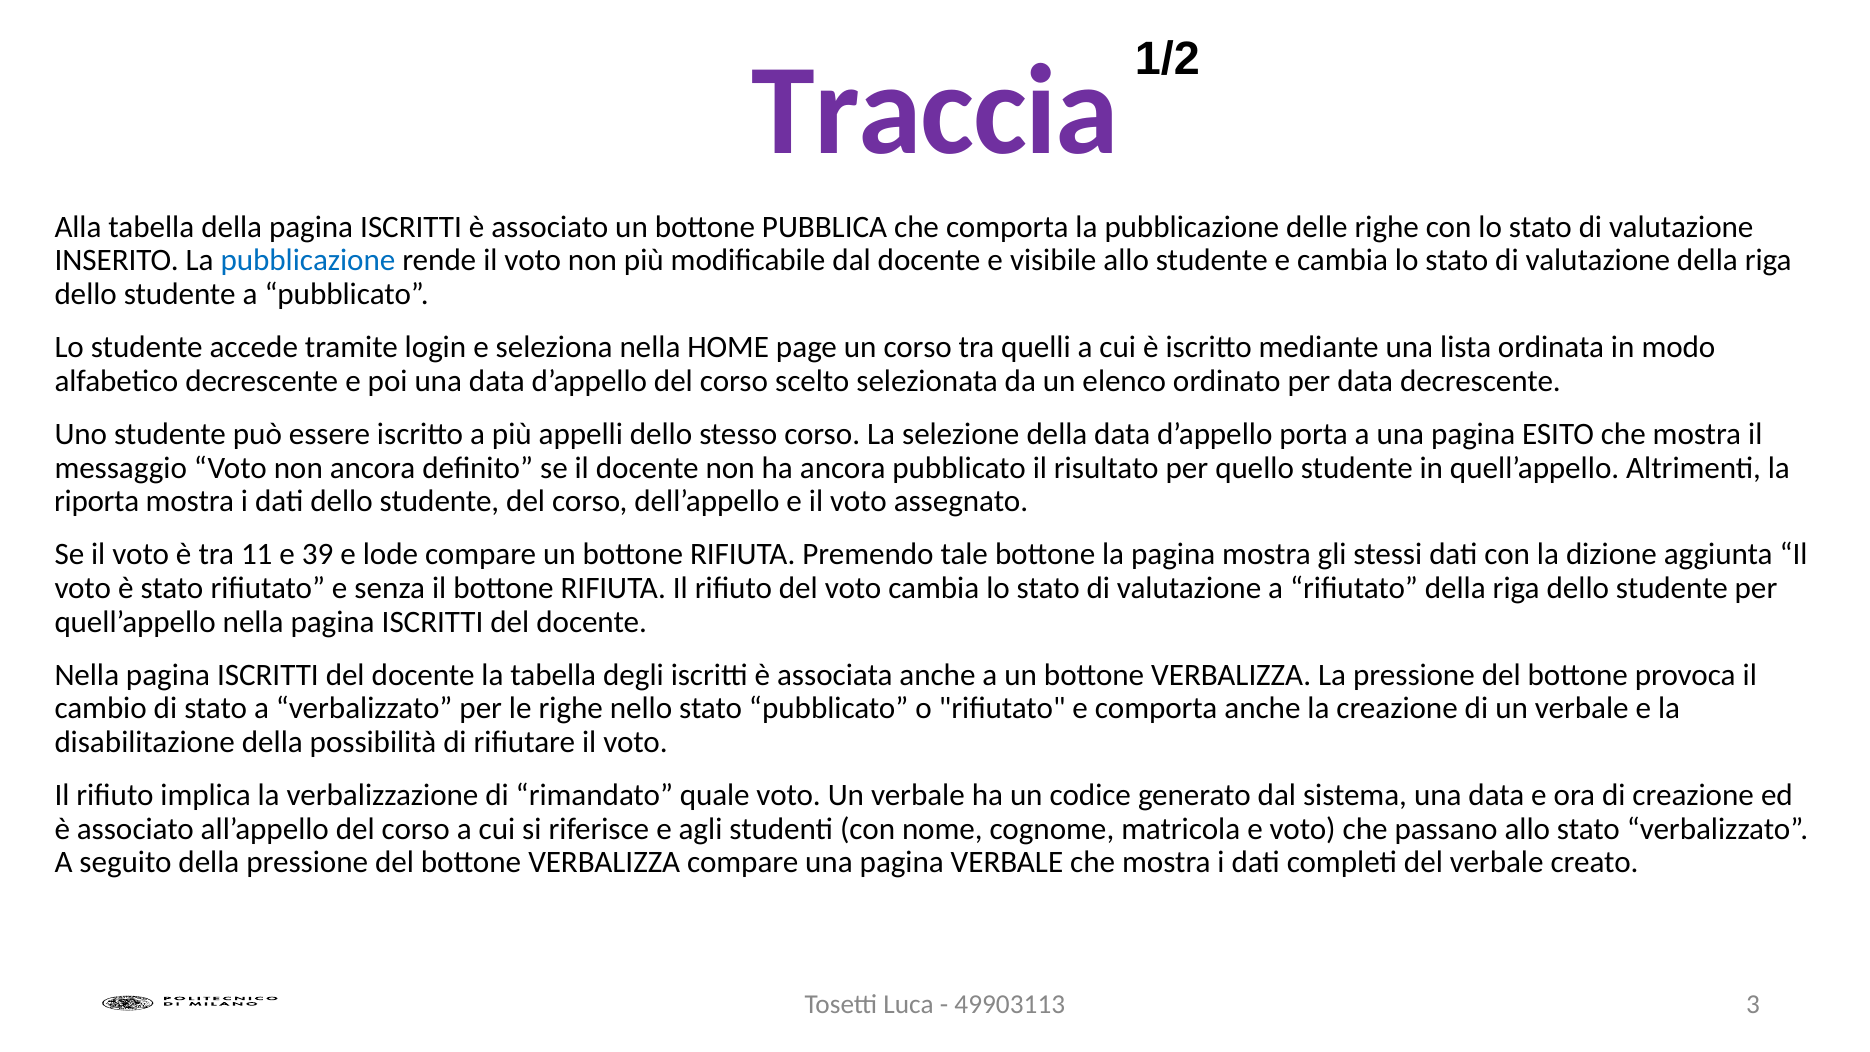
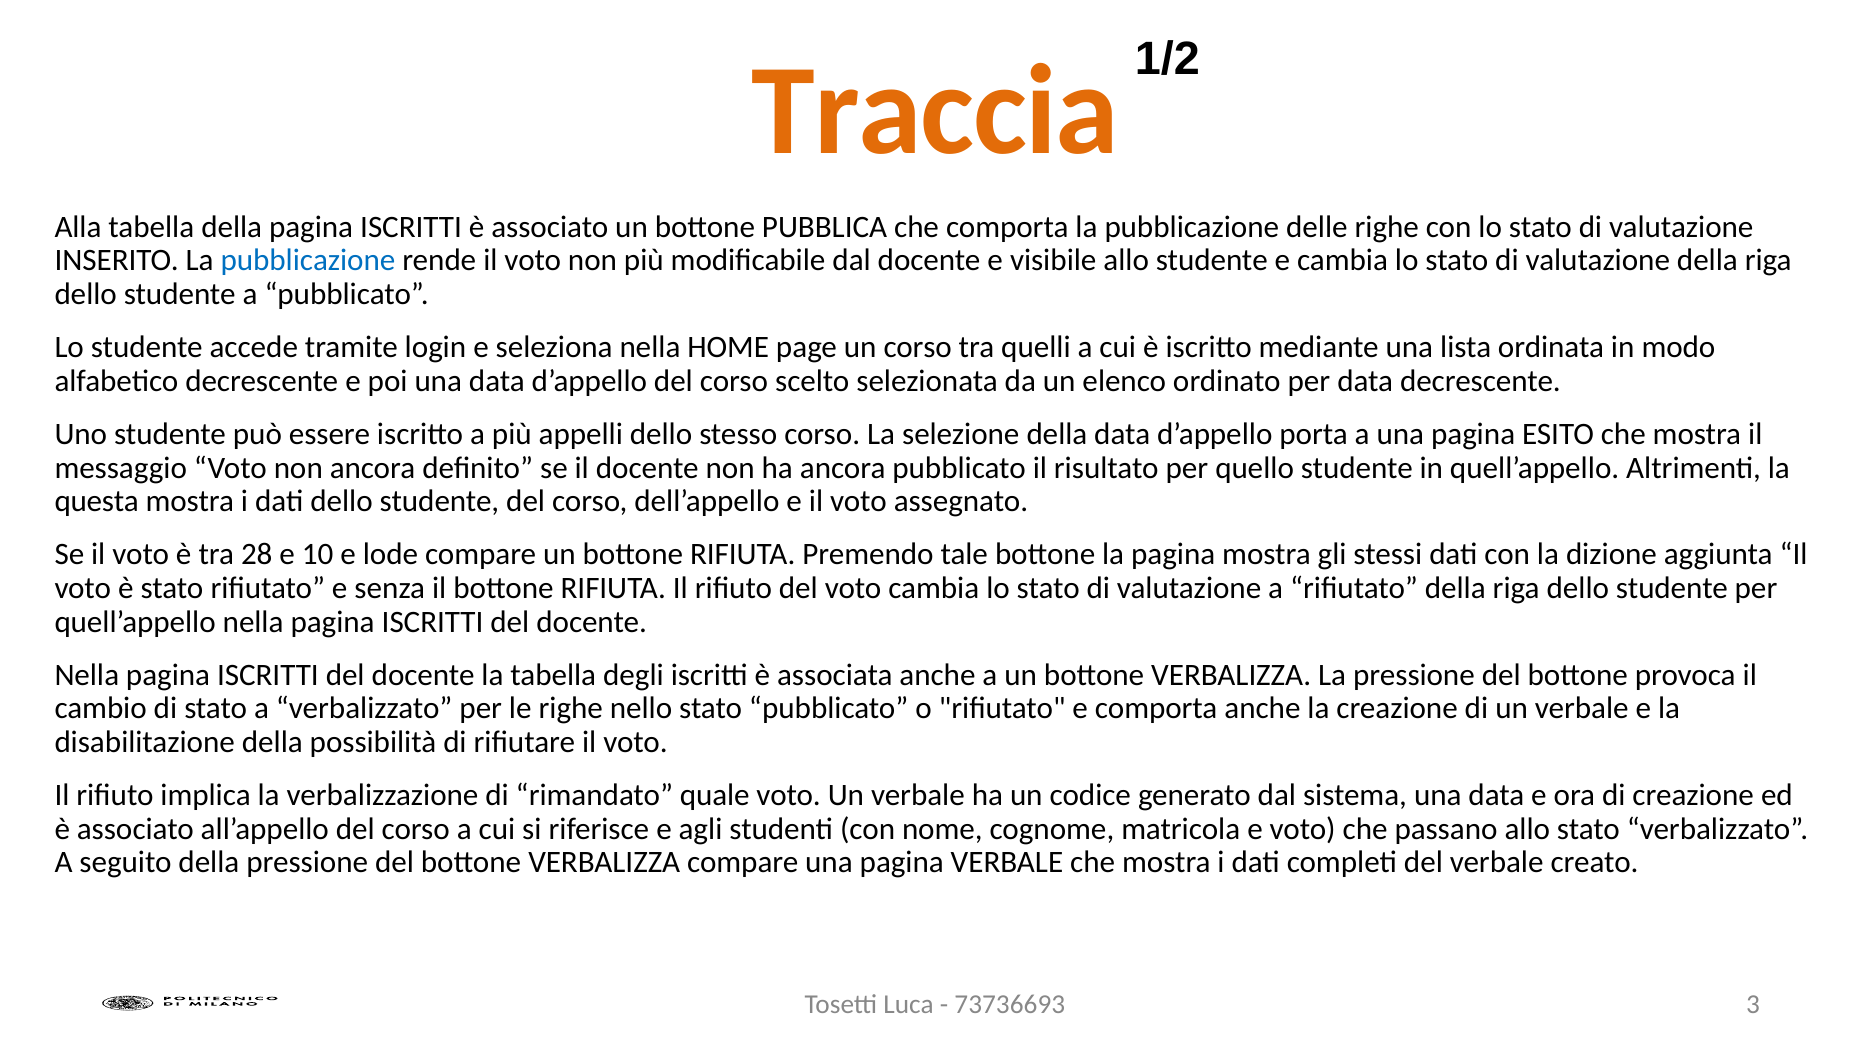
Traccia colour: purple -> orange (935, 111)
riporta: riporta -> questa (97, 501)
11: 11 -> 28 (257, 554)
39: 39 -> 10 (318, 554)
49903113: 49903113 -> 73736693 (1010, 1005)
